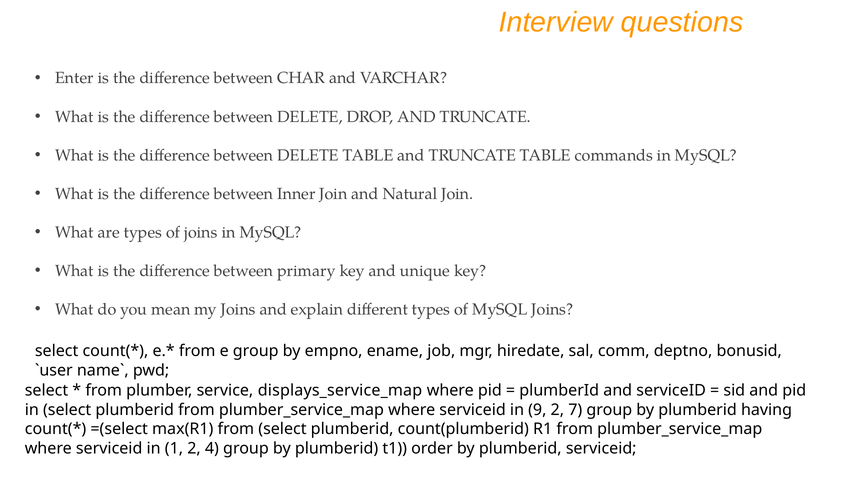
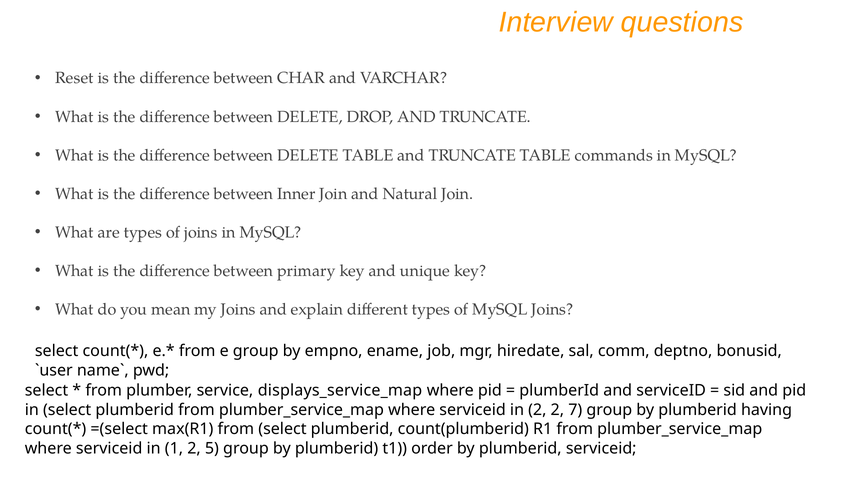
Enter: Enter -> Reset (74, 78)
in 9: 9 -> 2 (537, 410)
4: 4 -> 5 (212, 448)
